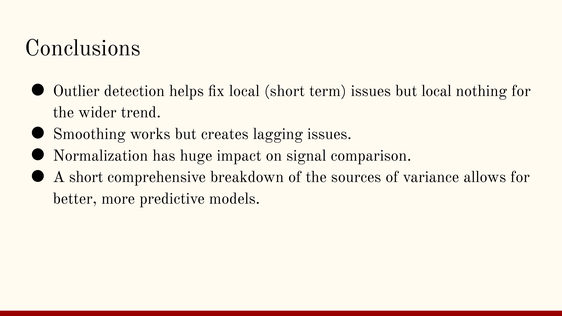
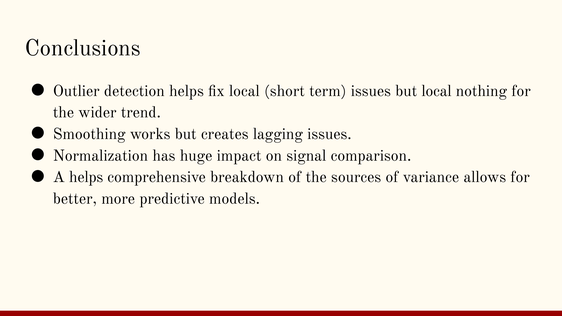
A short: short -> helps (86, 177)
